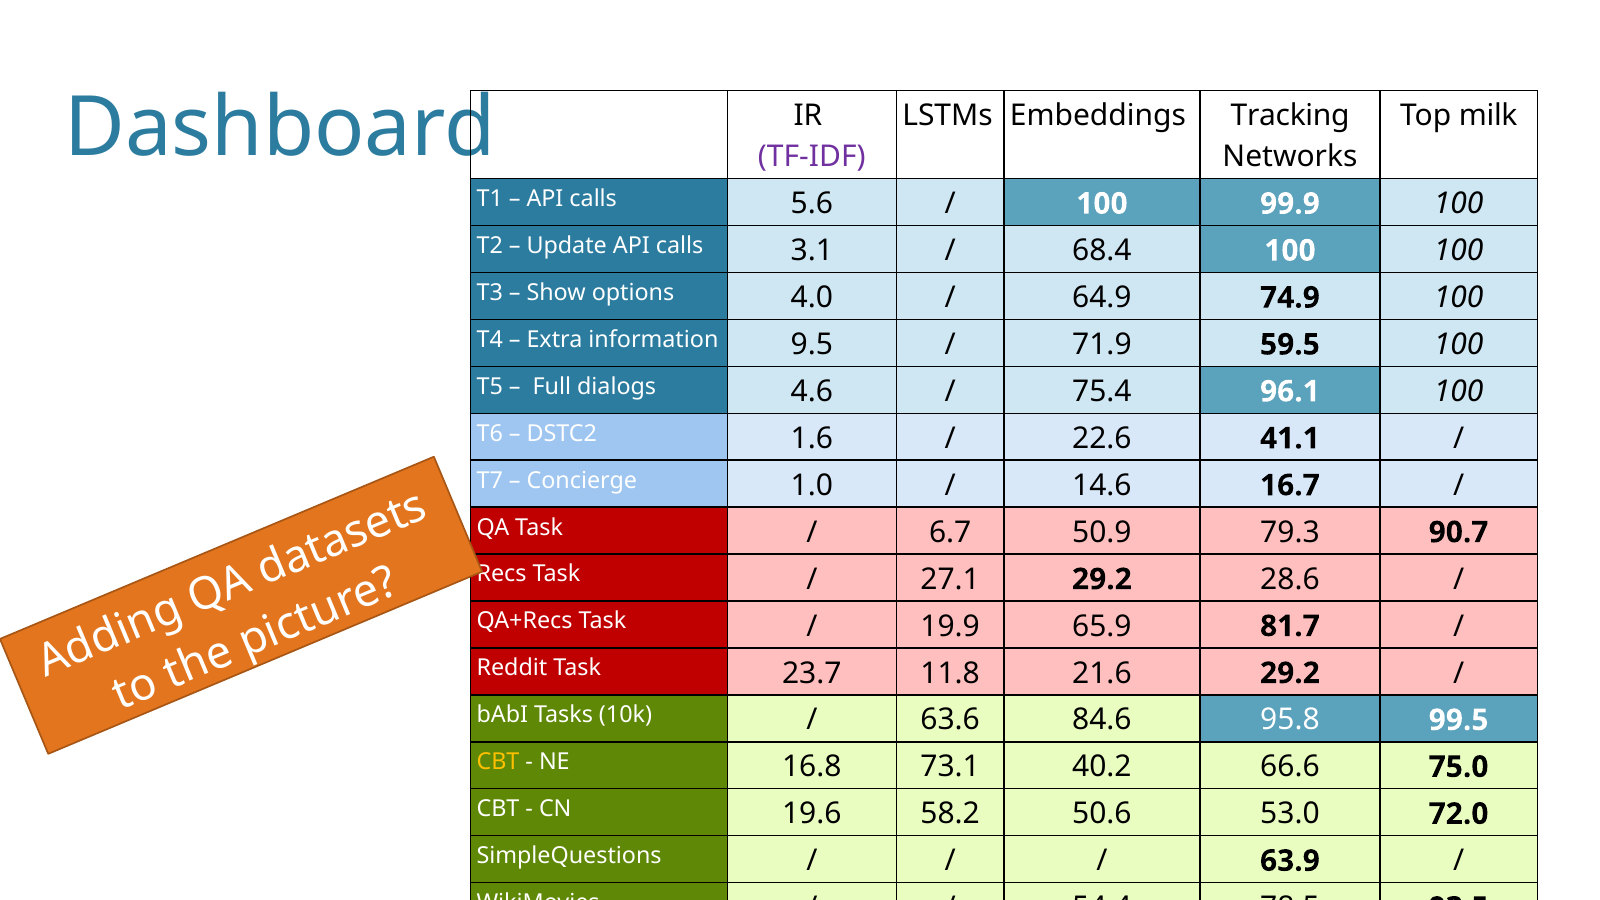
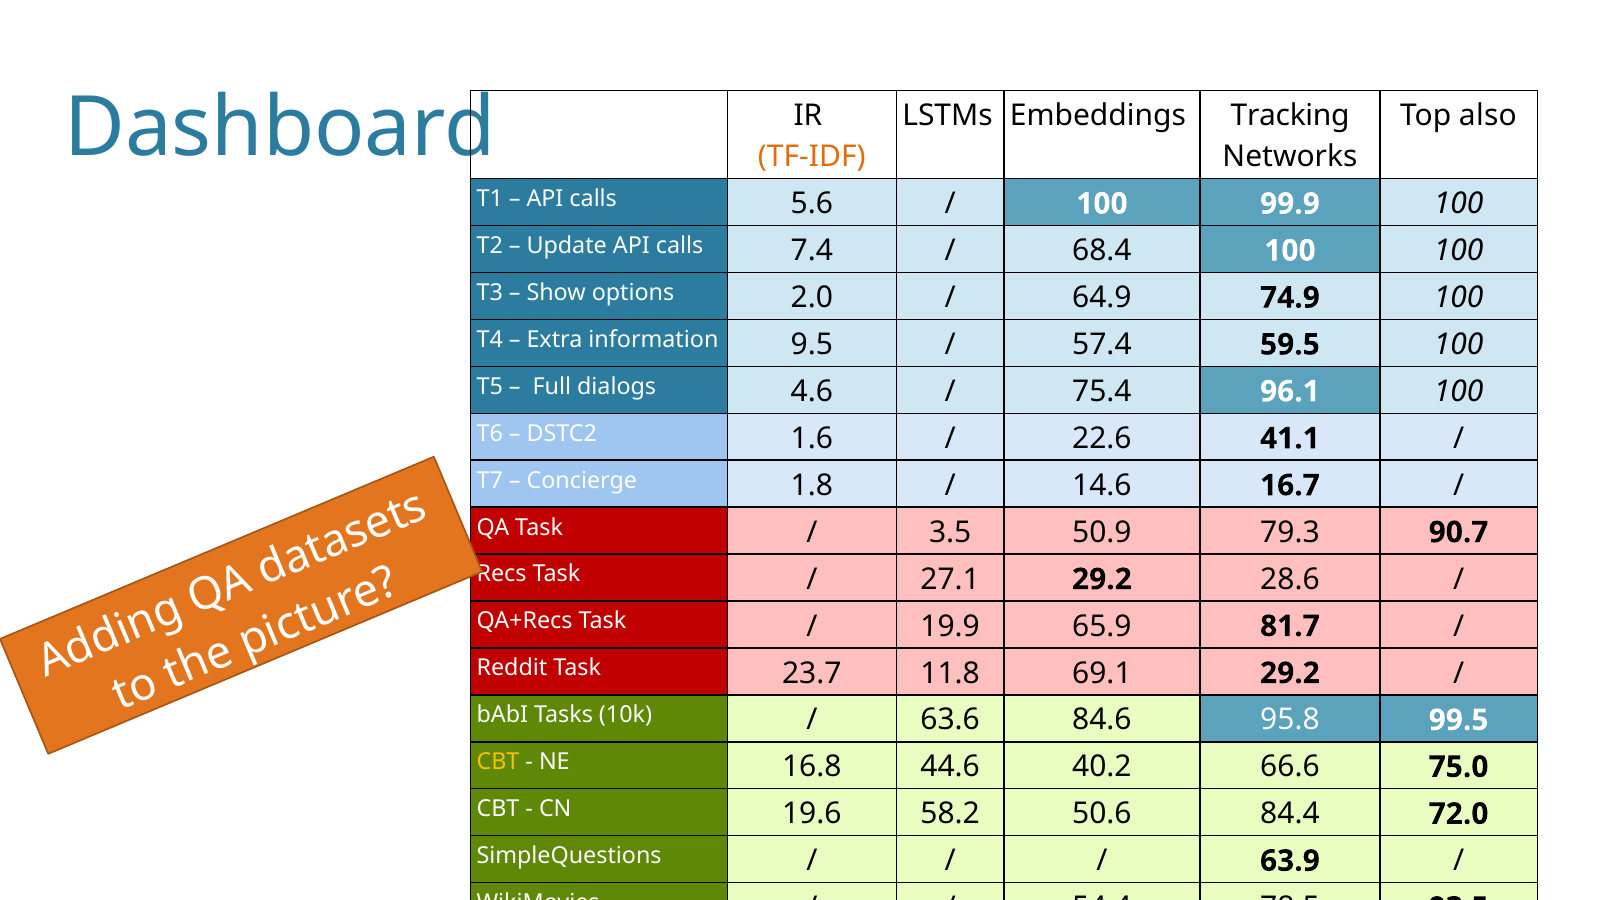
milk: milk -> also (1488, 116)
TF-IDF colour: purple -> orange (812, 157)
3.1: 3.1 -> 7.4 (812, 251)
4.0: 4.0 -> 2.0 (812, 298)
71.9: 71.9 -> 57.4 (1102, 345)
1.0: 1.0 -> 1.8 (812, 485)
6.7: 6.7 -> 3.5 (950, 532)
21.6: 21.6 -> 69.1 (1102, 673)
73.1: 73.1 -> 44.6 (950, 767)
53.0: 53.0 -> 84.4 (1290, 814)
